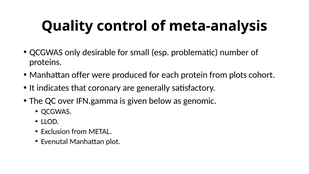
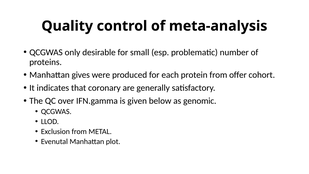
offer: offer -> gives (81, 75)
plots: plots -> offer (238, 75)
